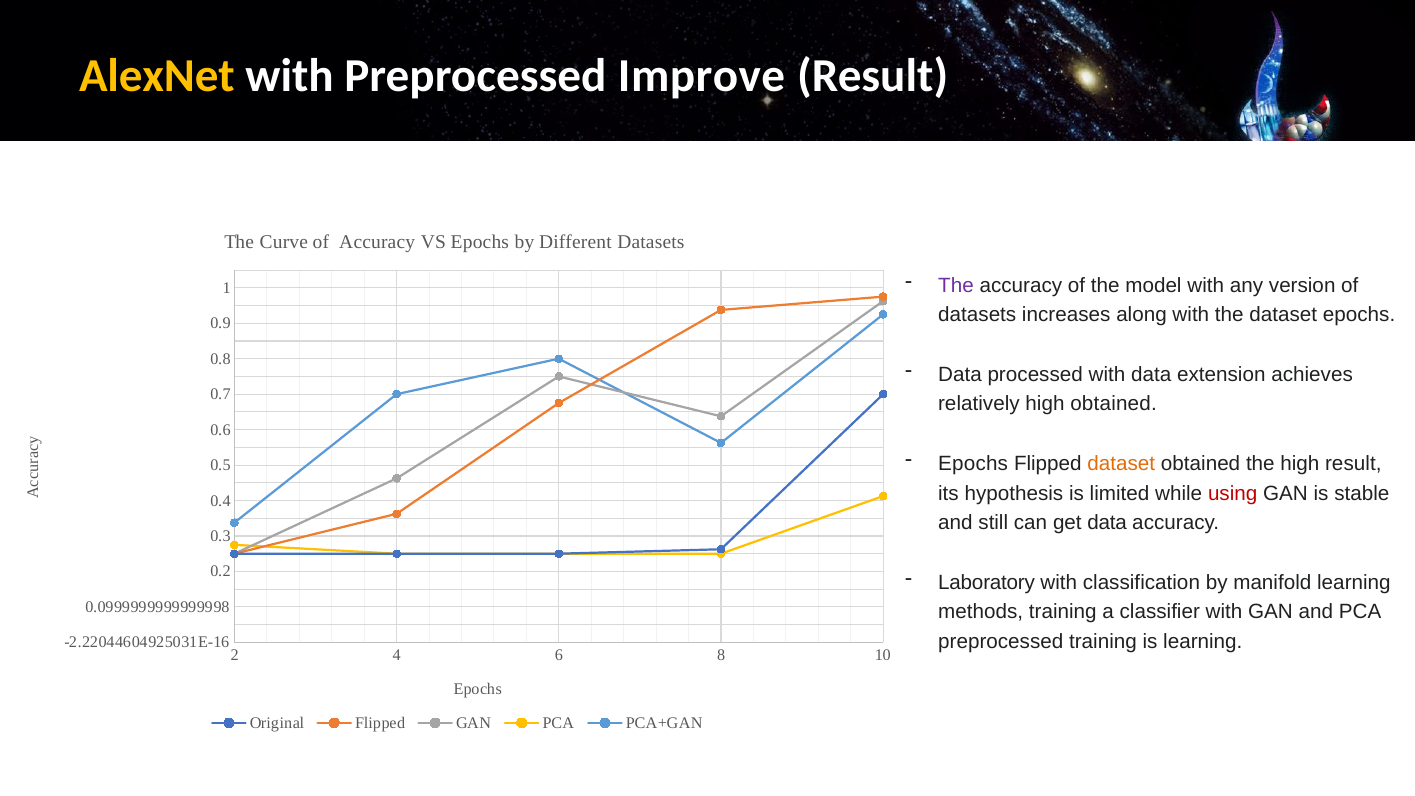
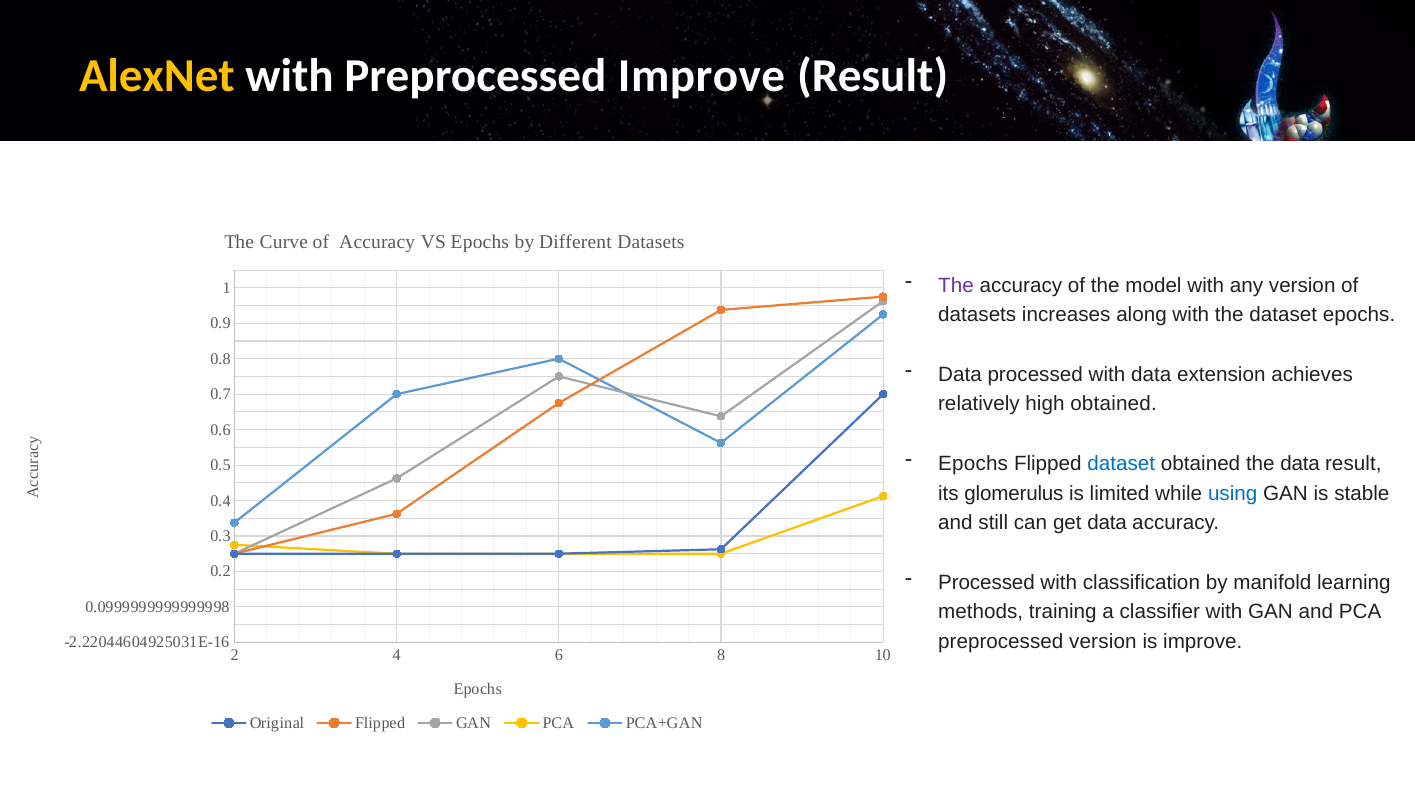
dataset colour: orange -> blue (1121, 463)
the high: high -> data (1300, 463)
hypothesis: hypothesis -> glomerulus (1014, 493)
using colour: red -> blue (1233, 493)
Laboratory: Laboratory -> Processed (987, 582)
preprocessed training: training -> version (1103, 642)
is learning: learning -> improve (1203, 642)
